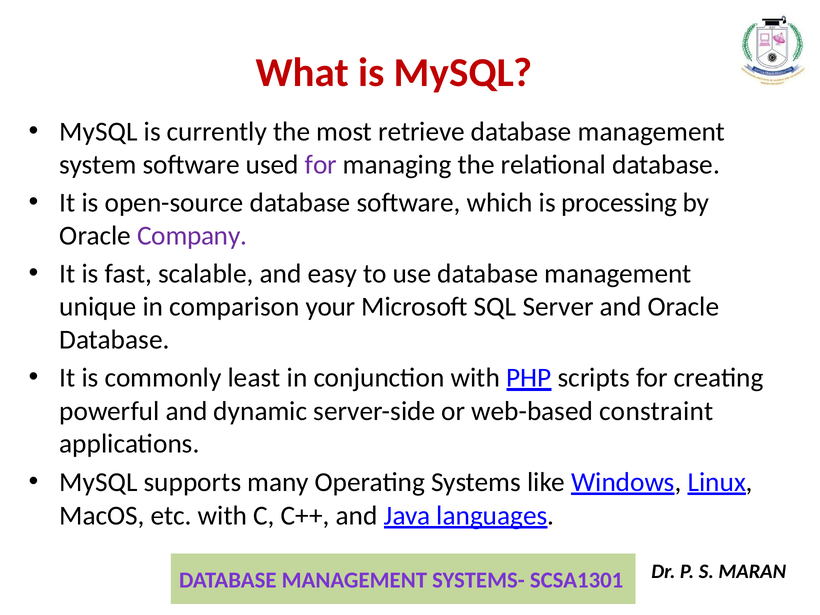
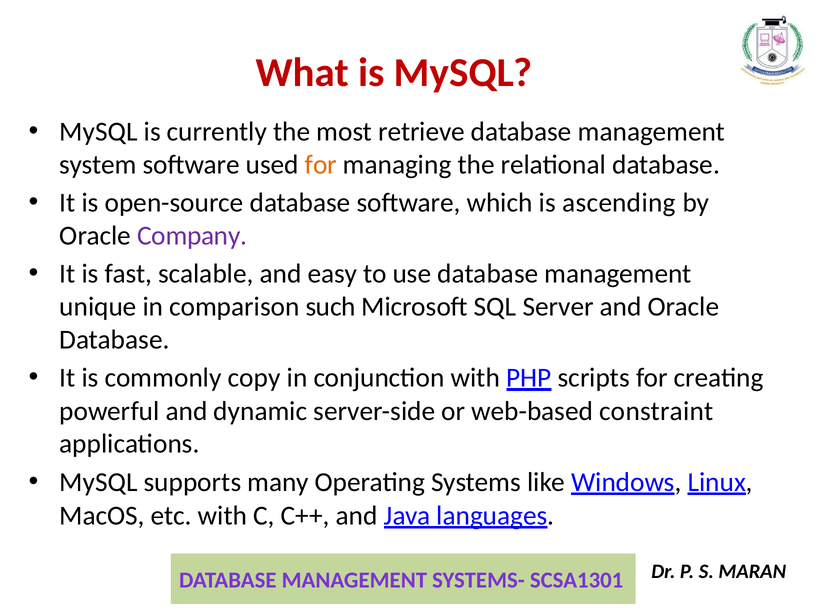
for colour: purple -> orange (321, 165)
processing: processing -> ascending (619, 203)
your: your -> such (331, 307)
least: least -> copy (254, 378)
